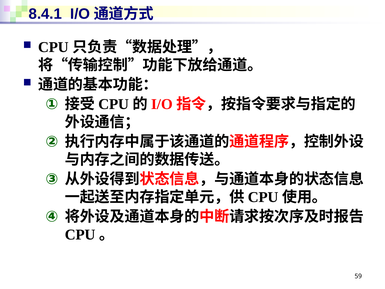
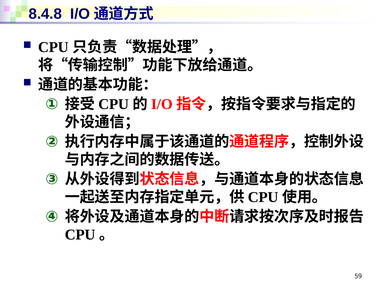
8.4.1: 8.4.1 -> 8.4.8 (45, 14)
